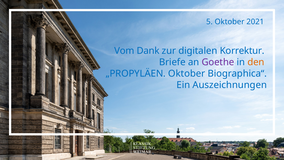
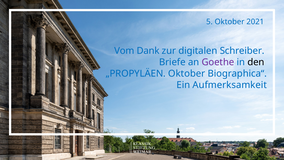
Korrektur: Korrektur -> Schreiber (242, 51)
den colour: orange -> black (256, 62)
Auszeichnungen: Auszeichnungen -> Aufmerksamkeit (230, 85)
